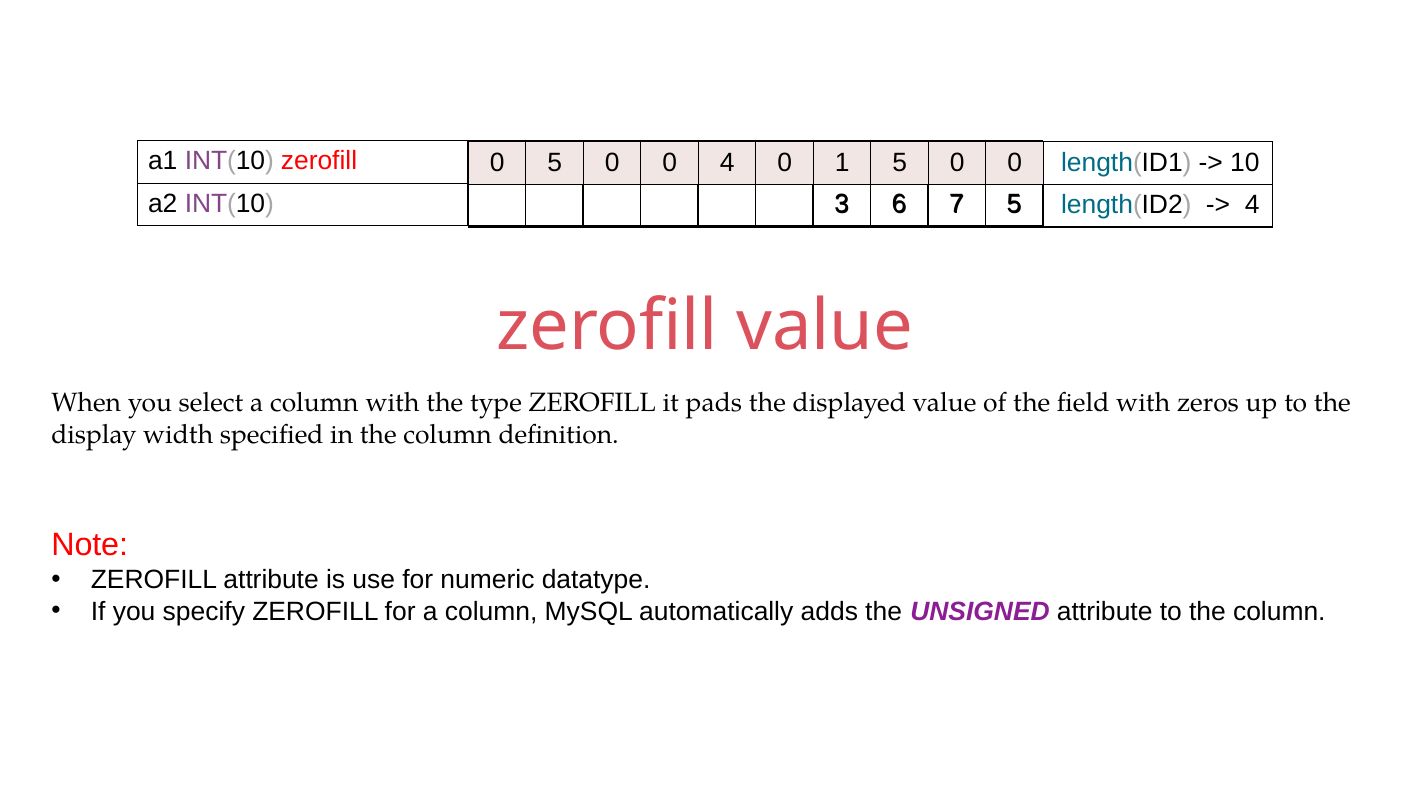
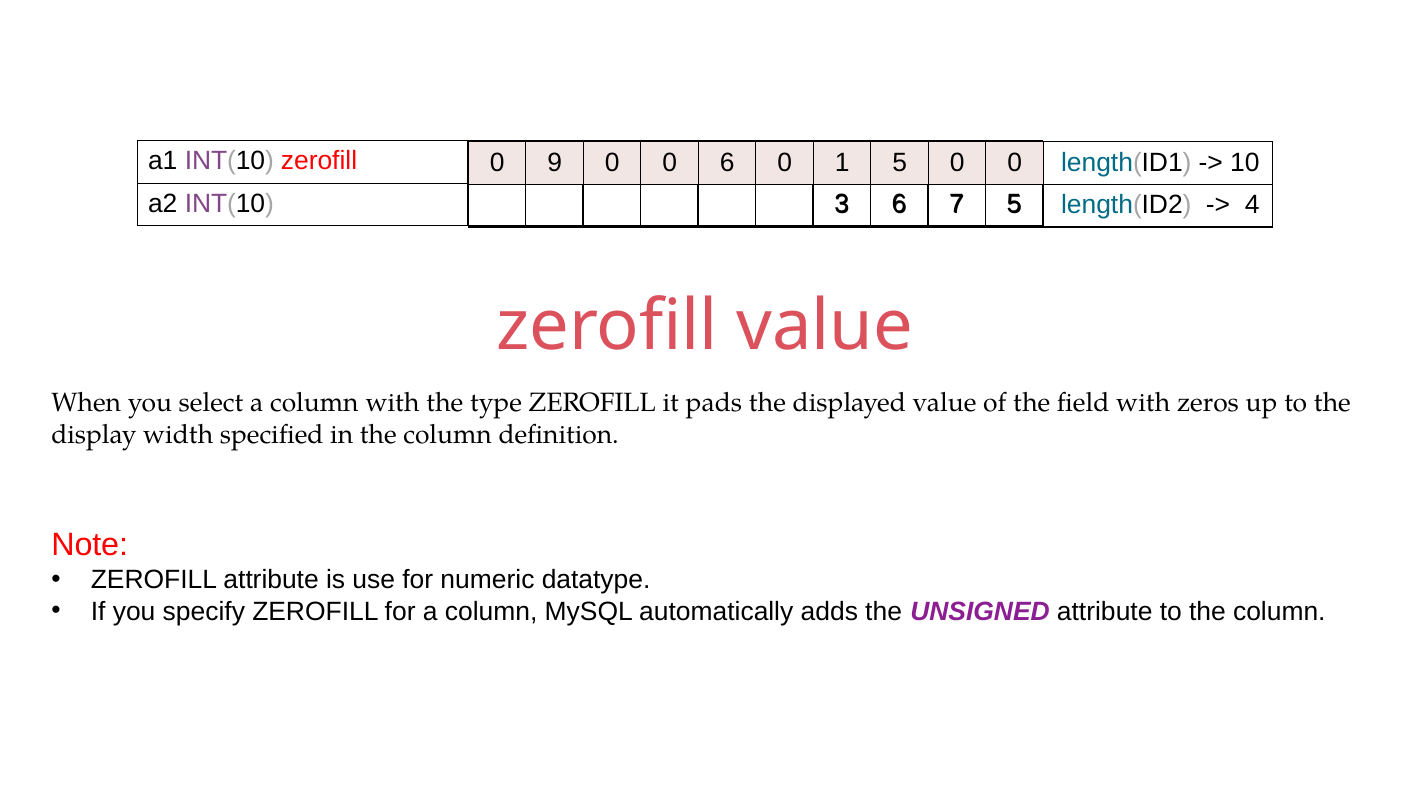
0 5: 5 -> 9 (555, 162)
0 4: 4 -> 6 (727, 162)
